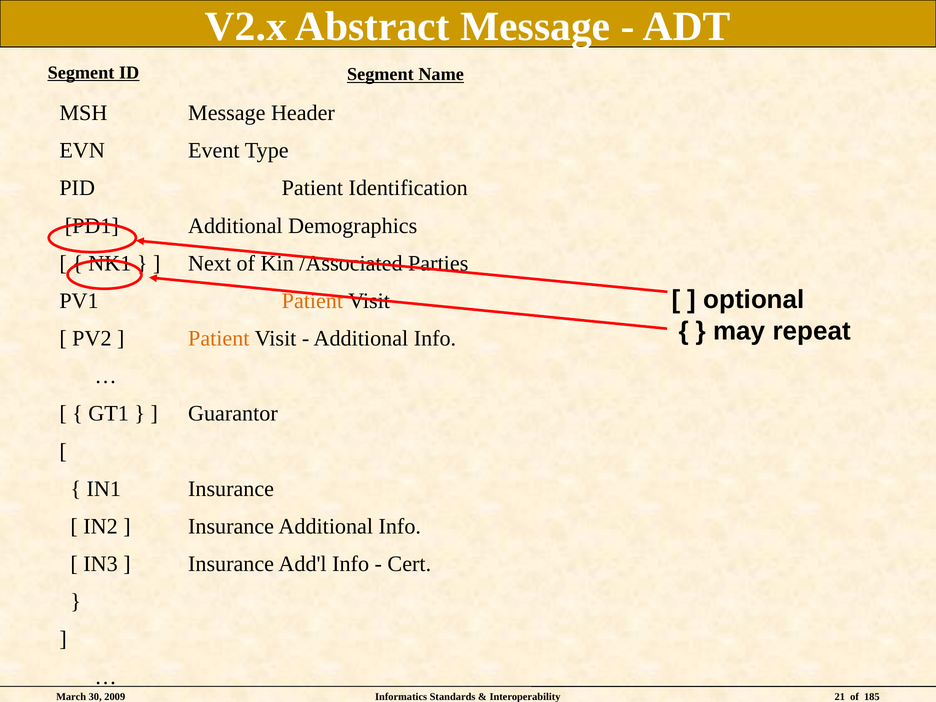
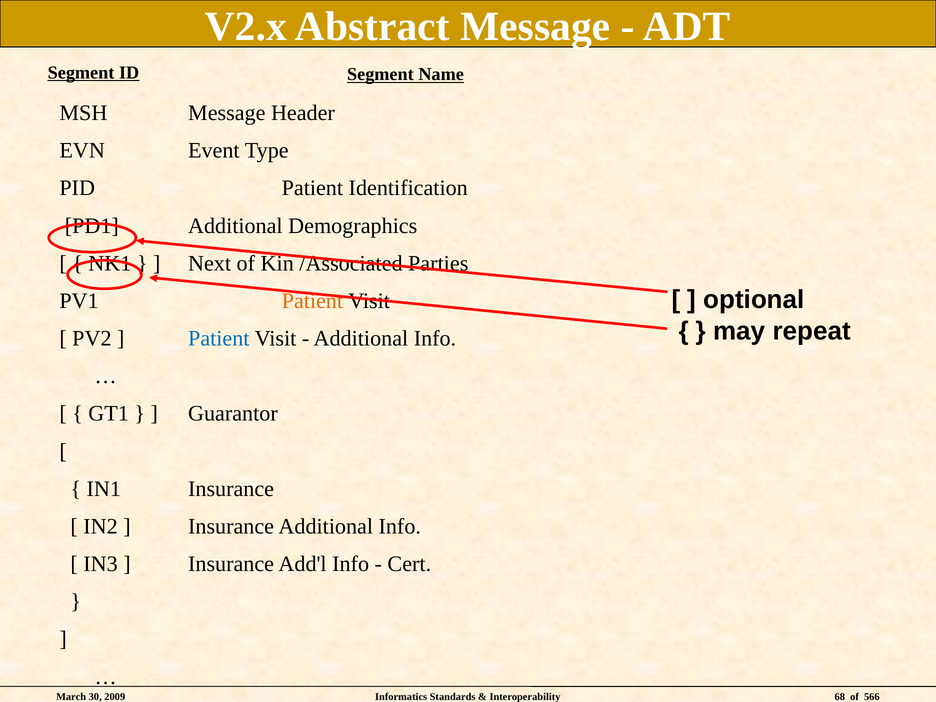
Patient colour: orange -> blue (219, 338)
21: 21 -> 68 (840, 697)
185: 185 -> 566 (872, 697)
